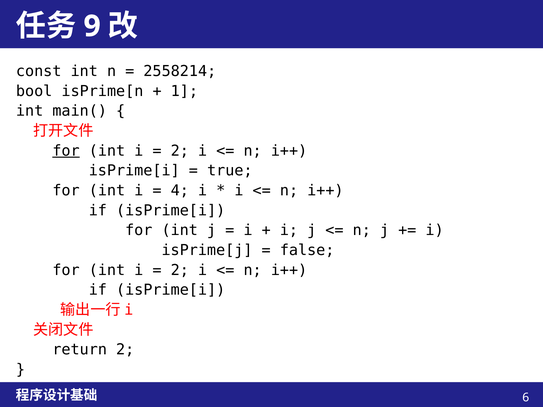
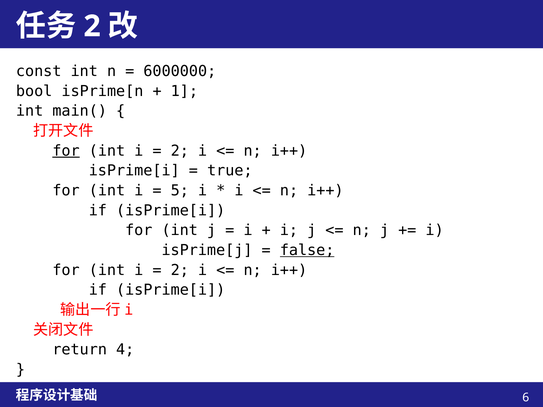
9: 9 -> 2 (92, 26)
2558214: 2558214 -> 6000000 (180, 71)
4: 4 -> 5 (180, 191)
false underline: none -> present (307, 250)
return 2: 2 -> 4 (125, 350)
